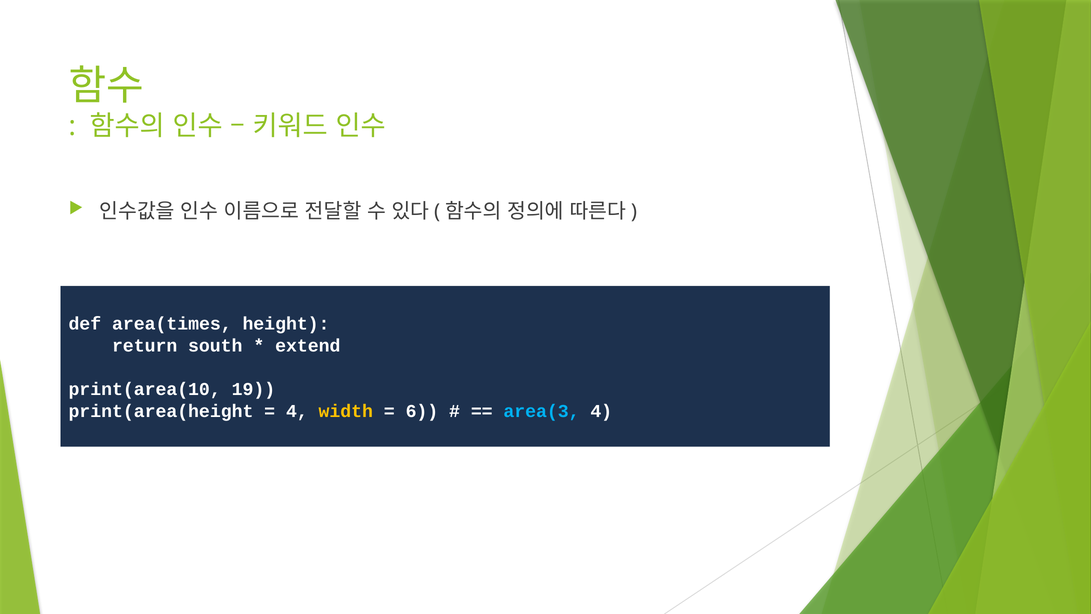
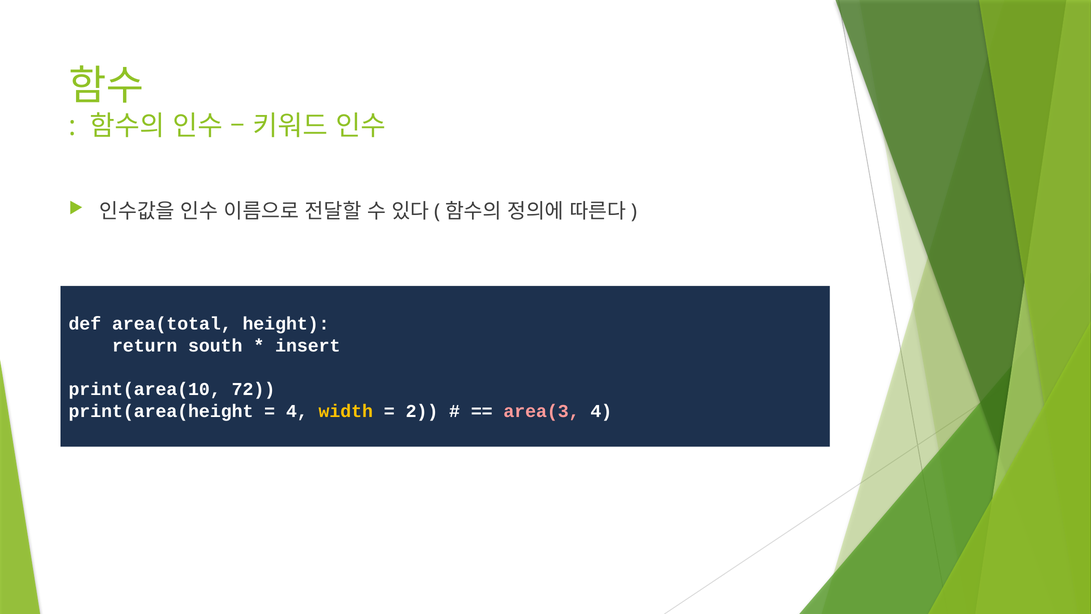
area(times: area(times -> area(total (172, 324)
extend: extend -> insert (308, 346)
19: 19 -> 72 (253, 389)
6: 6 -> 2 (422, 411)
area(3 colour: light blue -> pink (542, 411)
